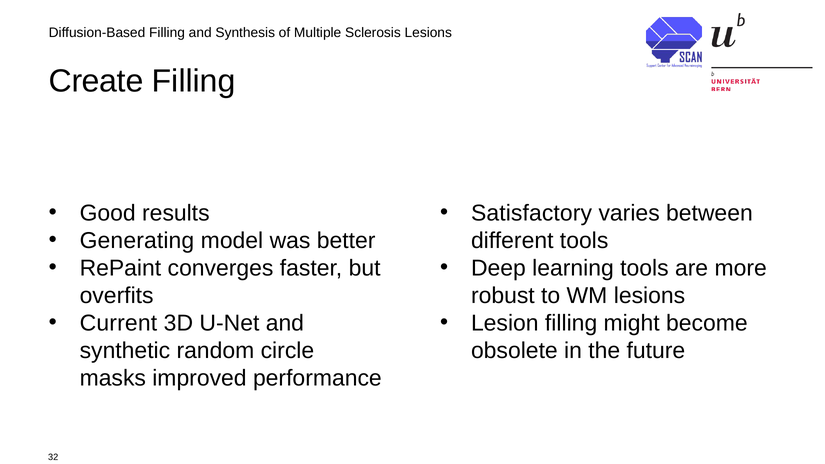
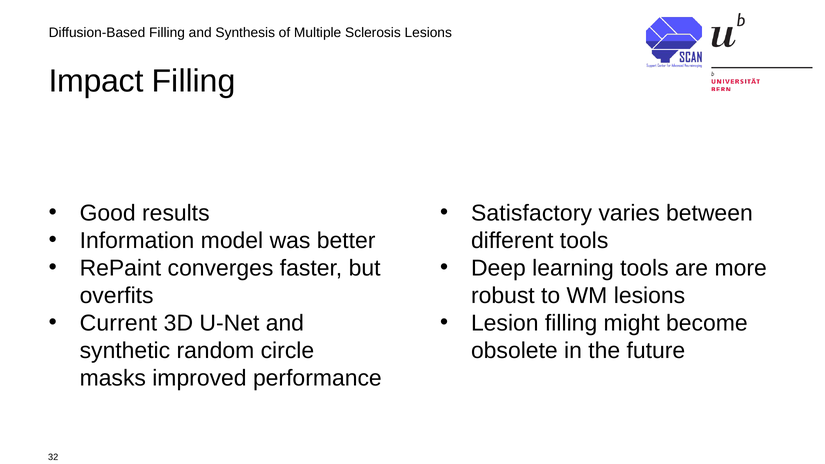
Create: Create -> Impact (96, 81)
Generating: Generating -> Information (137, 241)
